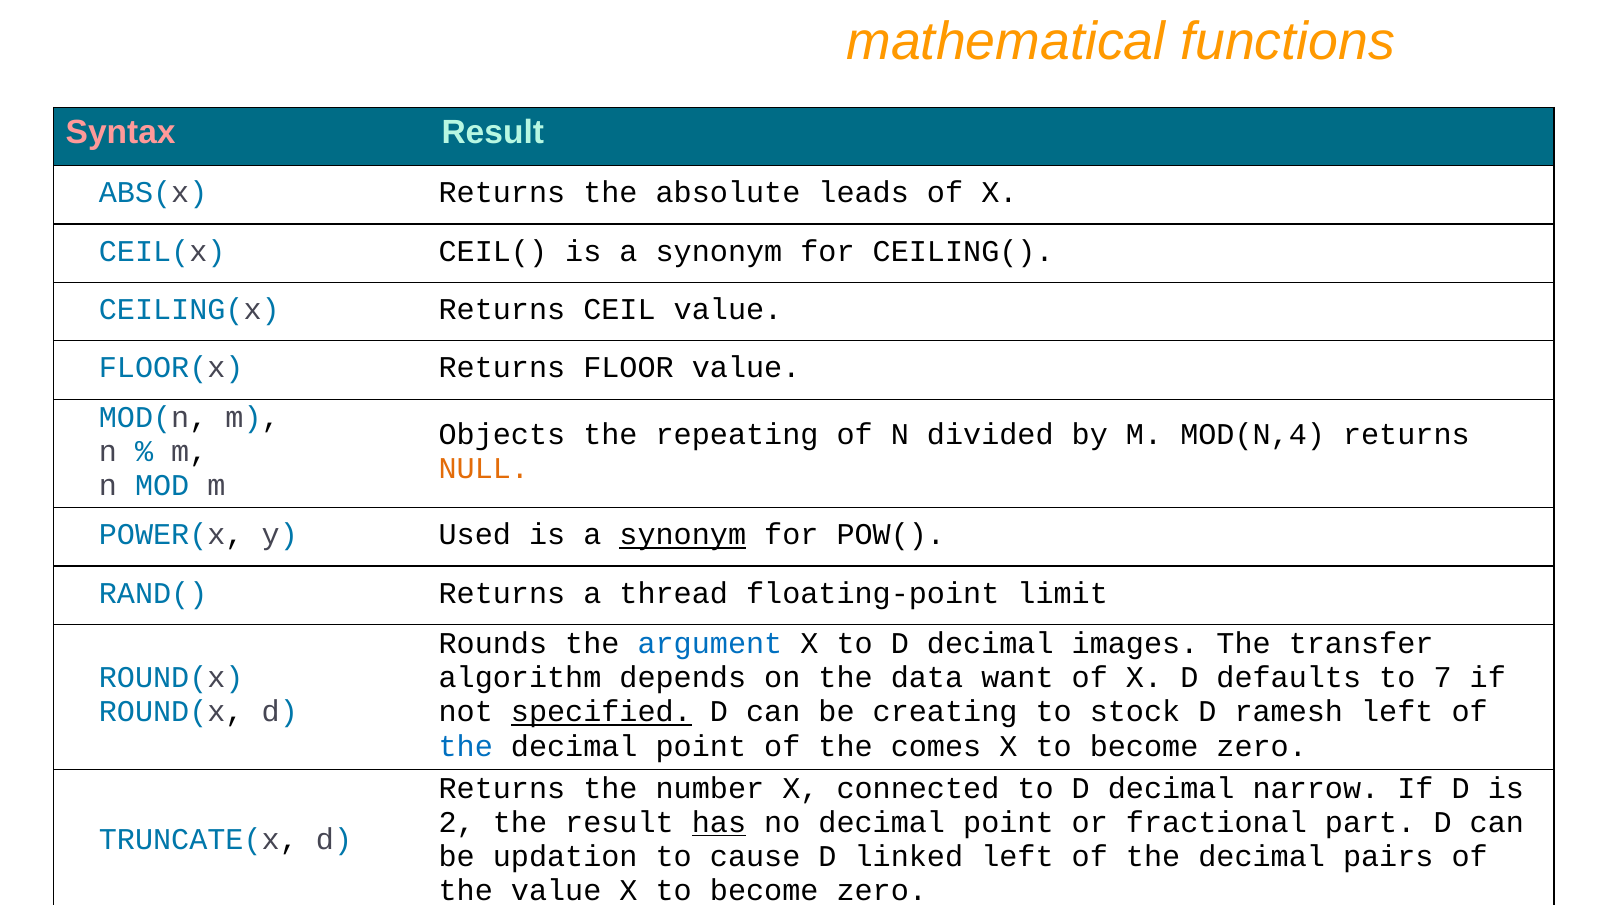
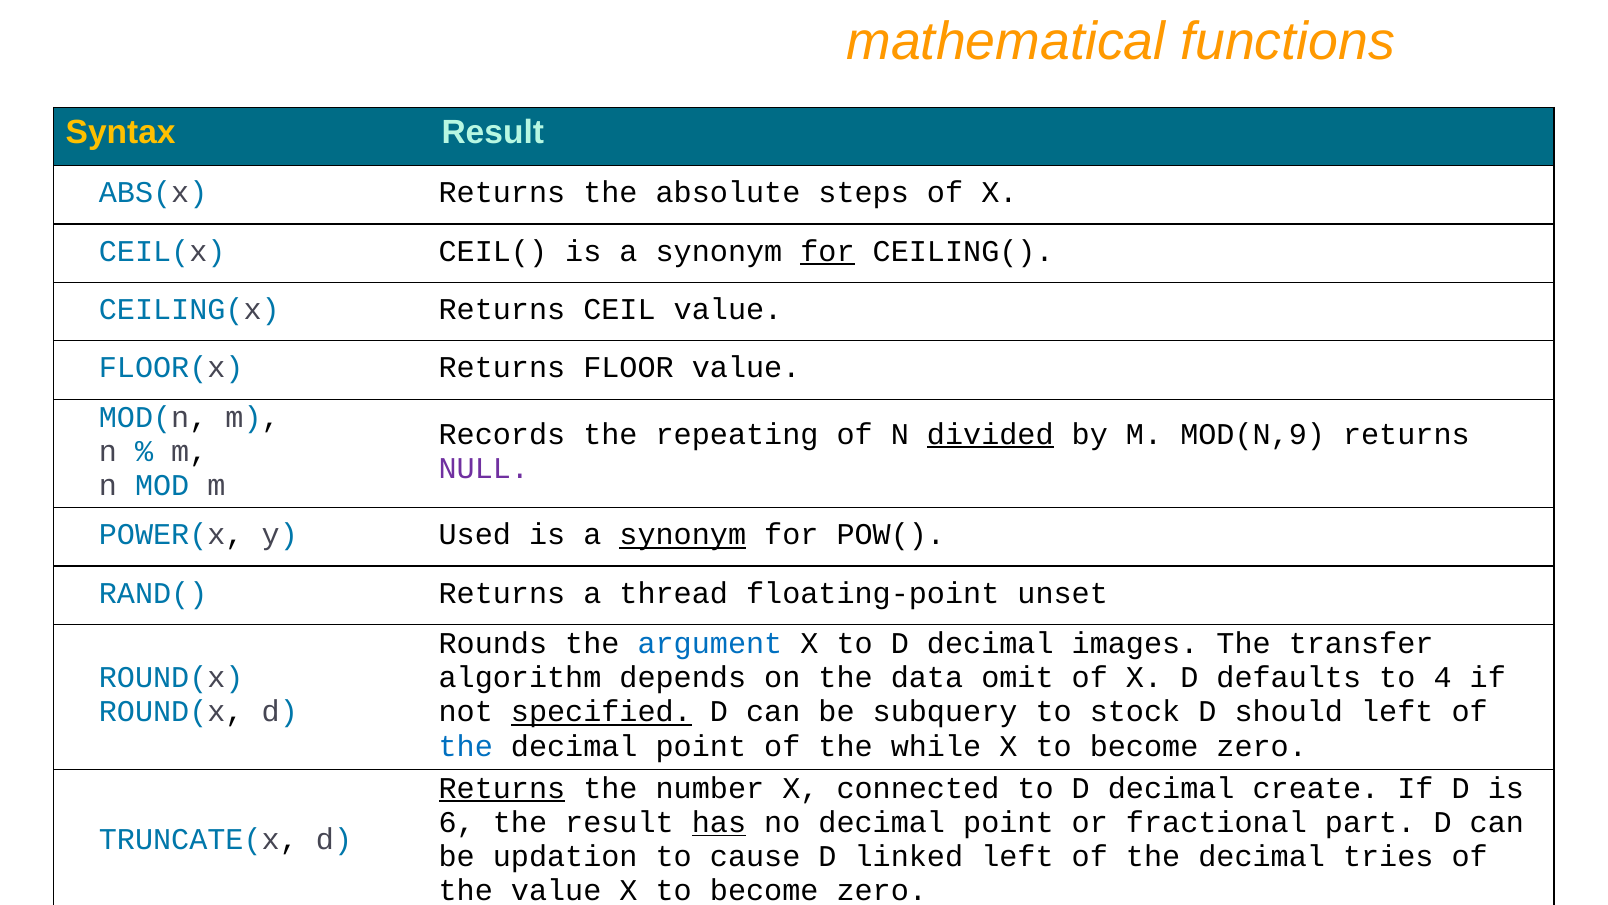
Syntax colour: pink -> yellow (121, 133)
leads: leads -> steps (864, 193)
for underline: none -> present (828, 251)
Objects: Objects -> Records (502, 434)
divided underline: none -> present (990, 434)
MOD(N,4: MOD(N,4 -> MOD(N,9 (1253, 434)
NULL colour: orange -> purple (484, 468)
limit: limit -> unset (1063, 593)
want: want -> omit (1017, 677)
7: 7 -> 4 (1443, 677)
creating: creating -> subquery (945, 712)
ramesh: ramesh -> should (1289, 712)
comes: comes -> while (936, 746)
Returns underline: none -> present (502, 788)
narrow: narrow -> create (1316, 788)
2: 2 -> 6 (457, 822)
pairs: pairs -> tries (1388, 856)
